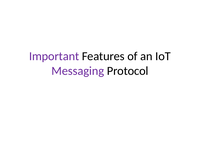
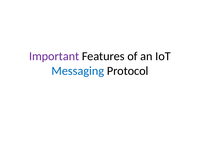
Messaging colour: purple -> blue (78, 71)
